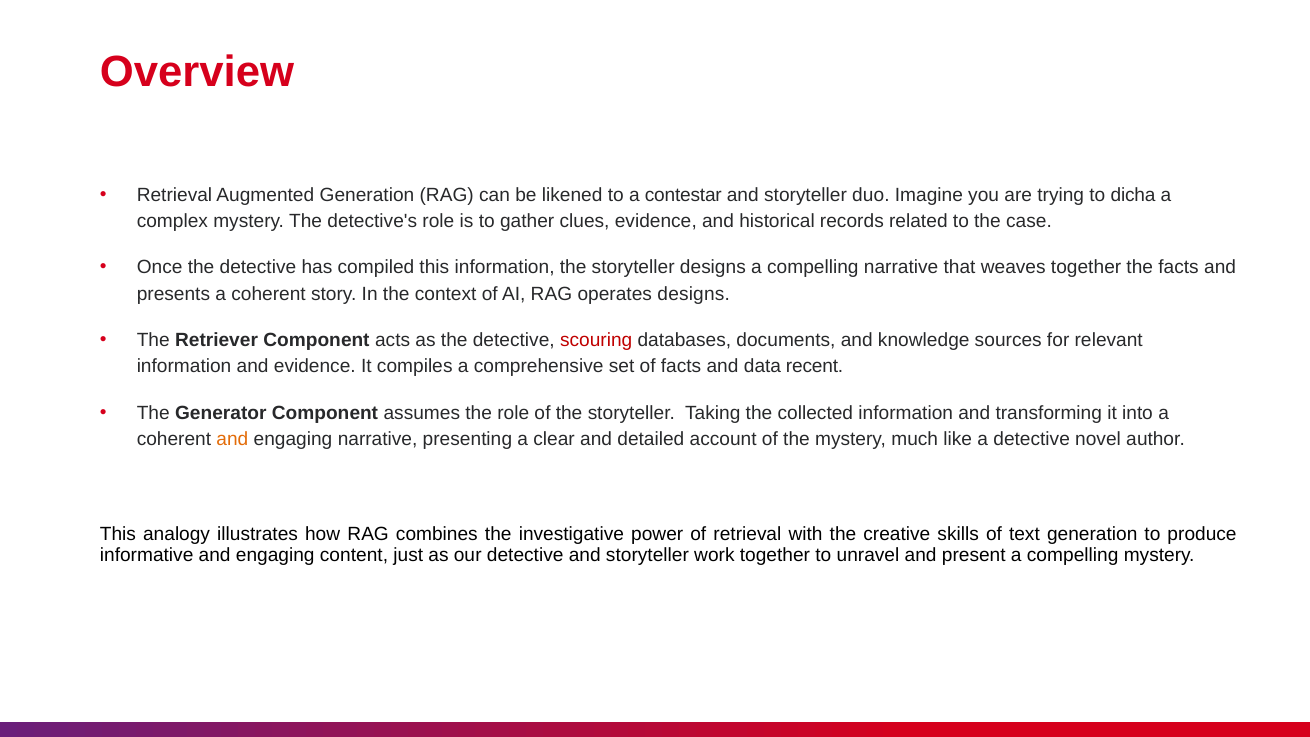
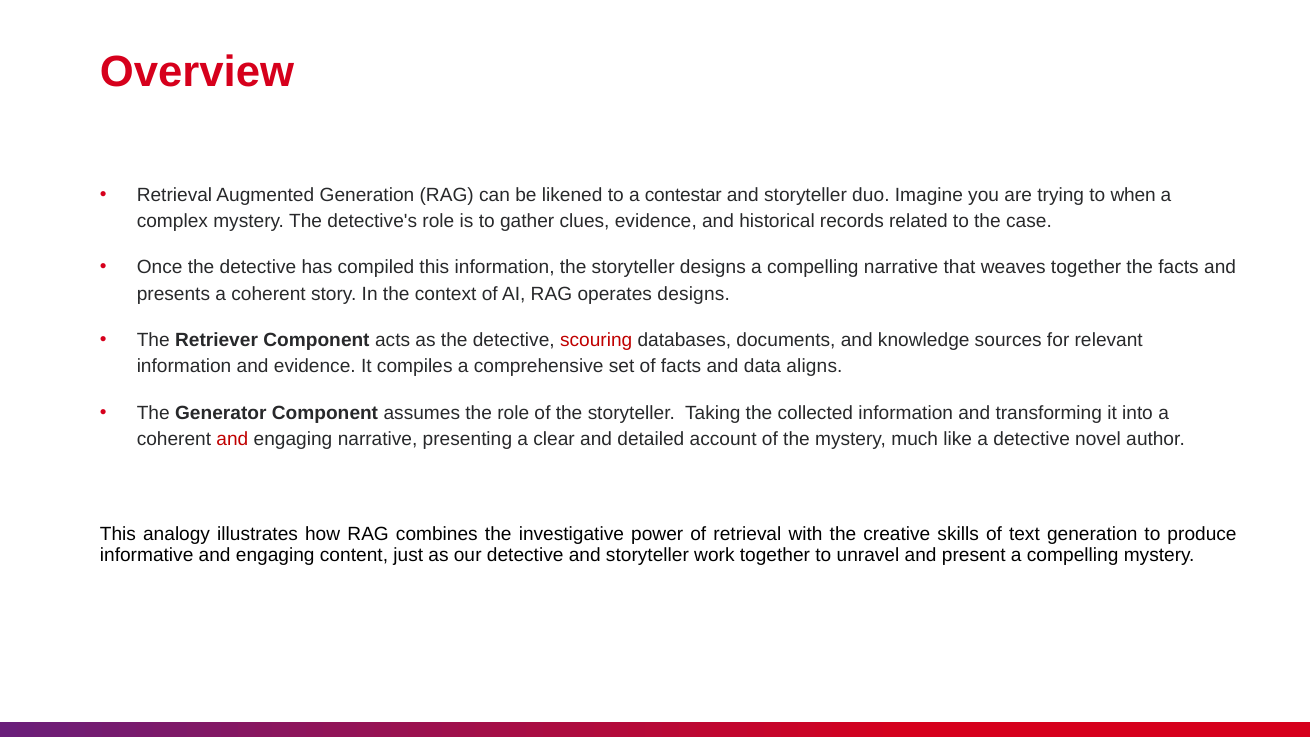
dicha: dicha -> when (1133, 195)
recent: recent -> aligns (814, 367)
and colour: orange -> red (232, 439)
